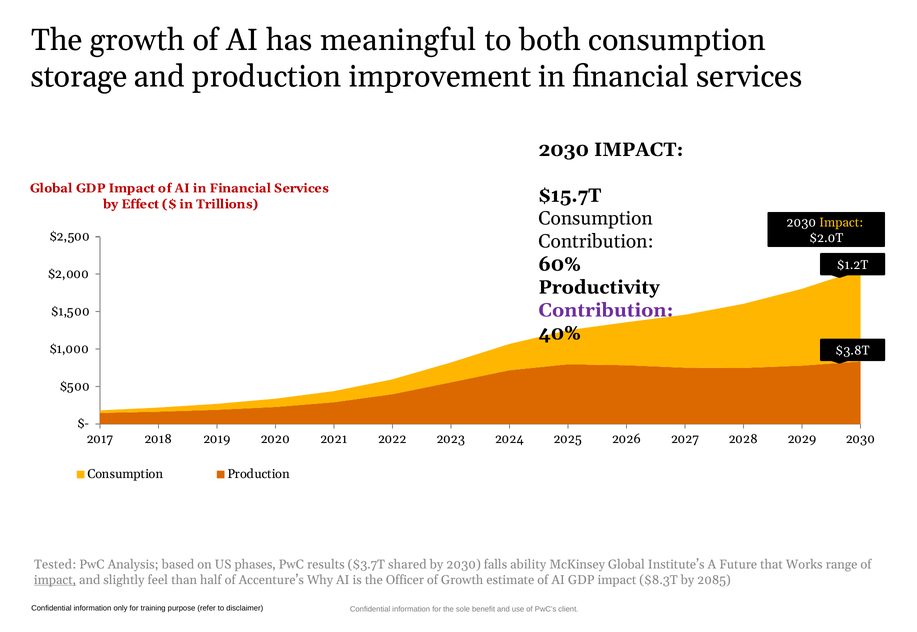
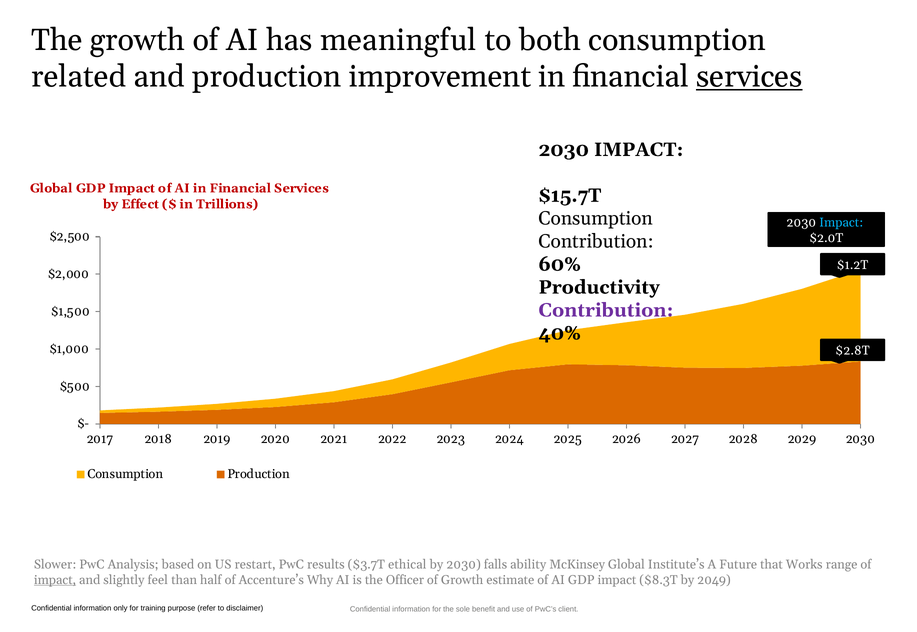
storage: storage -> related (79, 77)
services underline: none -> present (749, 77)
Impact colour: yellow -> light blue (841, 222)
$3.8T: $3.8T -> $2.8T (853, 350)
Tested: Tested -> Slower (55, 564)
phases: phases -> restart (255, 564)
shared: shared -> ethical (407, 564)
2085: 2085 -> 2049 (714, 579)
